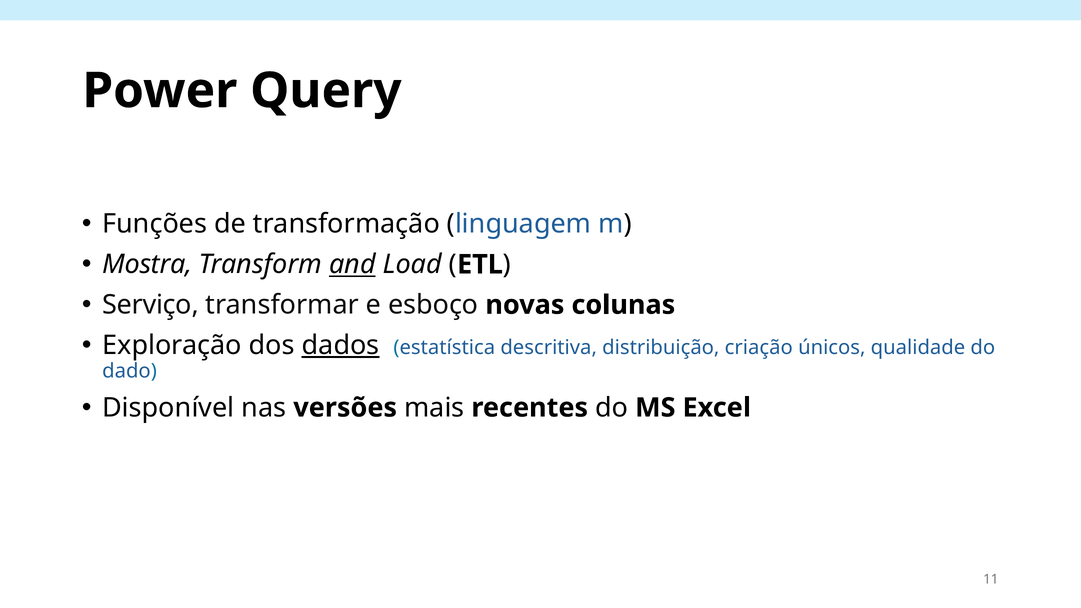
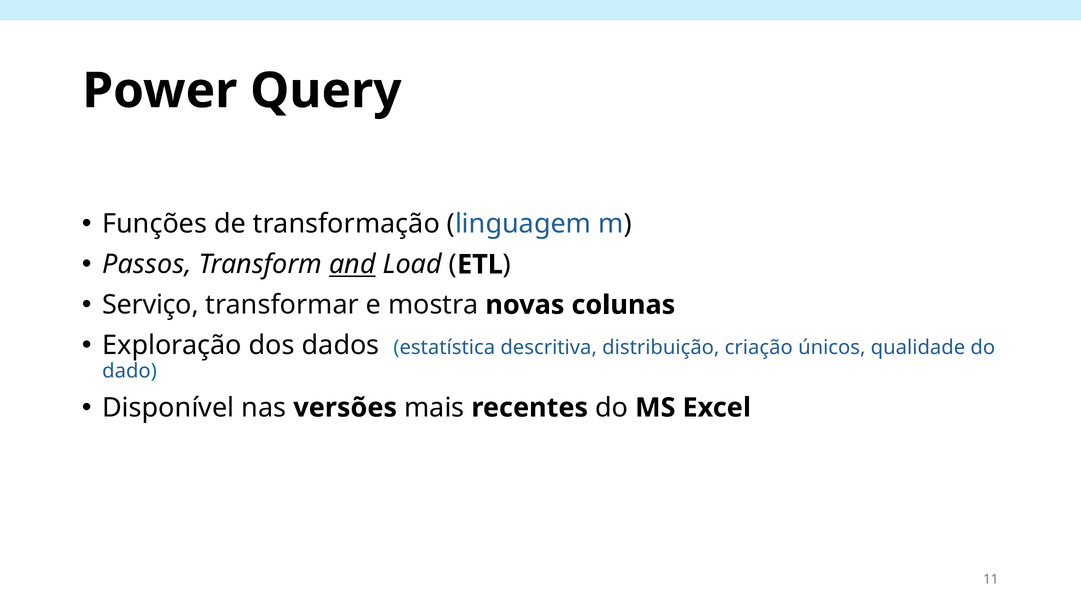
Mostra: Mostra -> Passos (147, 264)
esboço: esboço -> mostra (433, 305)
dados underline: present -> none (341, 345)
